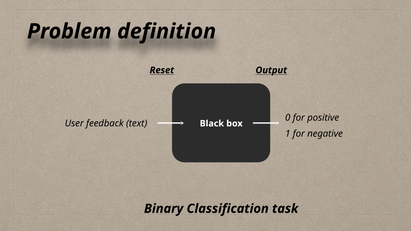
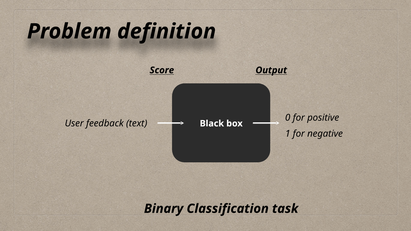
Reset: Reset -> Score (162, 70)
